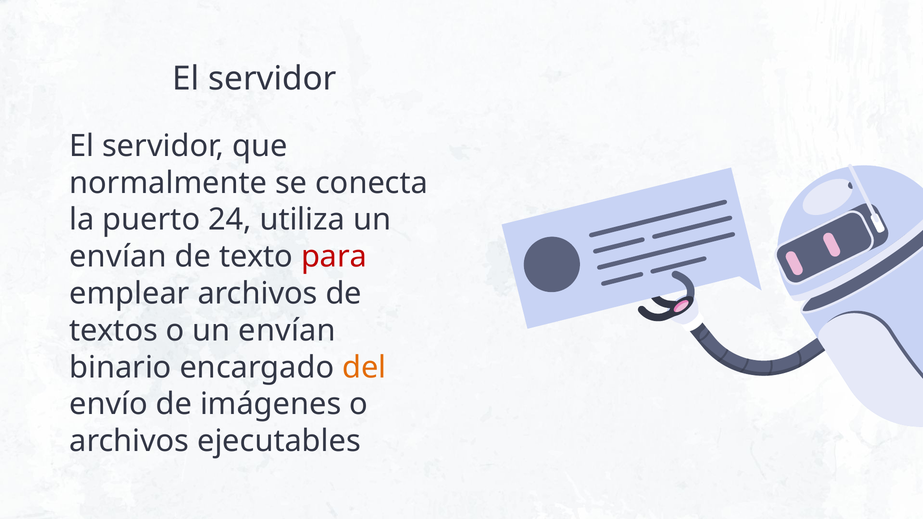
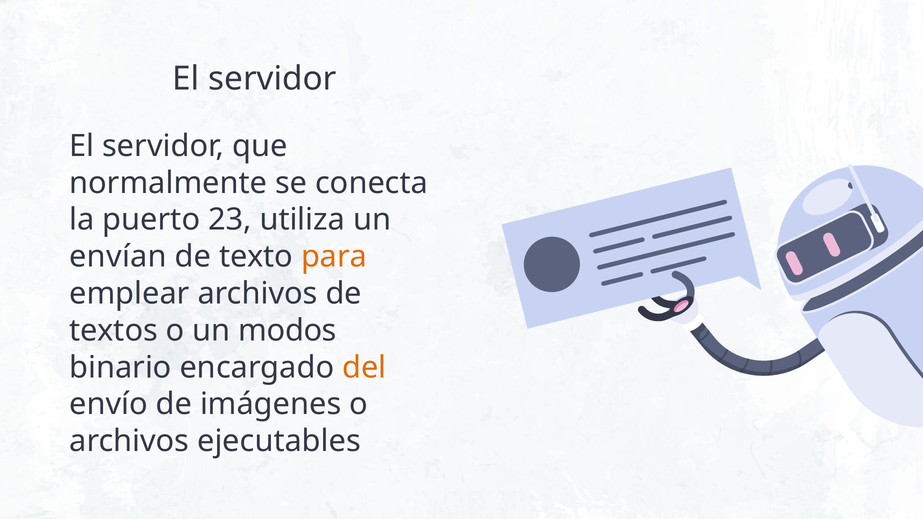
24: 24 -> 23 (230, 220)
para colour: red -> orange (334, 257)
o un envían: envían -> modos (288, 331)
